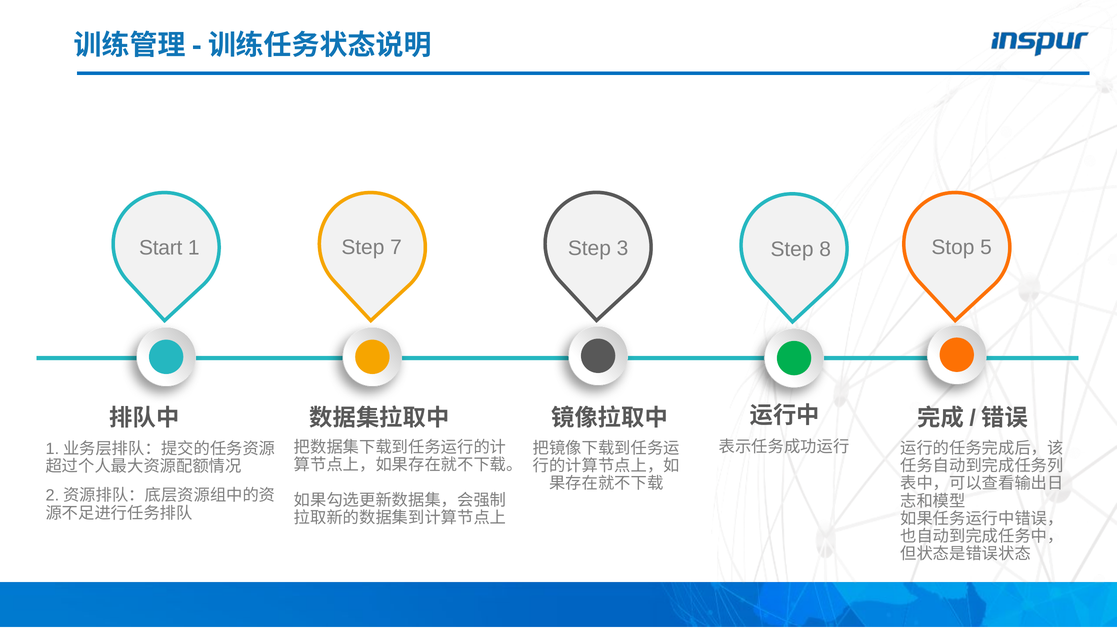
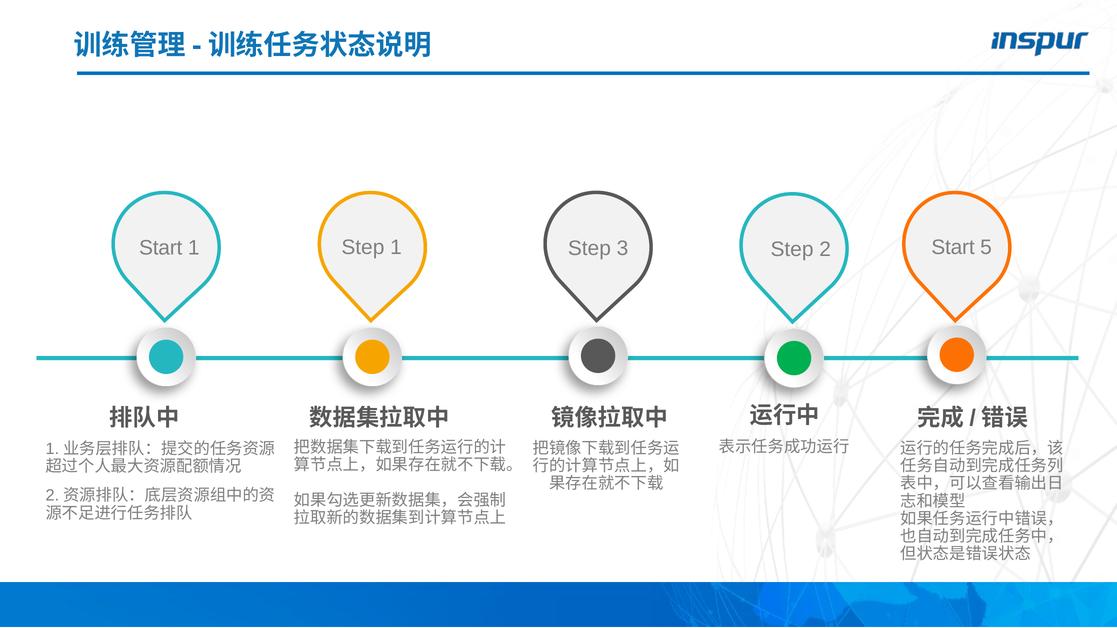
Step 7: 7 -> 1 (396, 247)
3 Stop: Stop -> Start (953, 247)
8: 8 -> 2 (825, 249)
